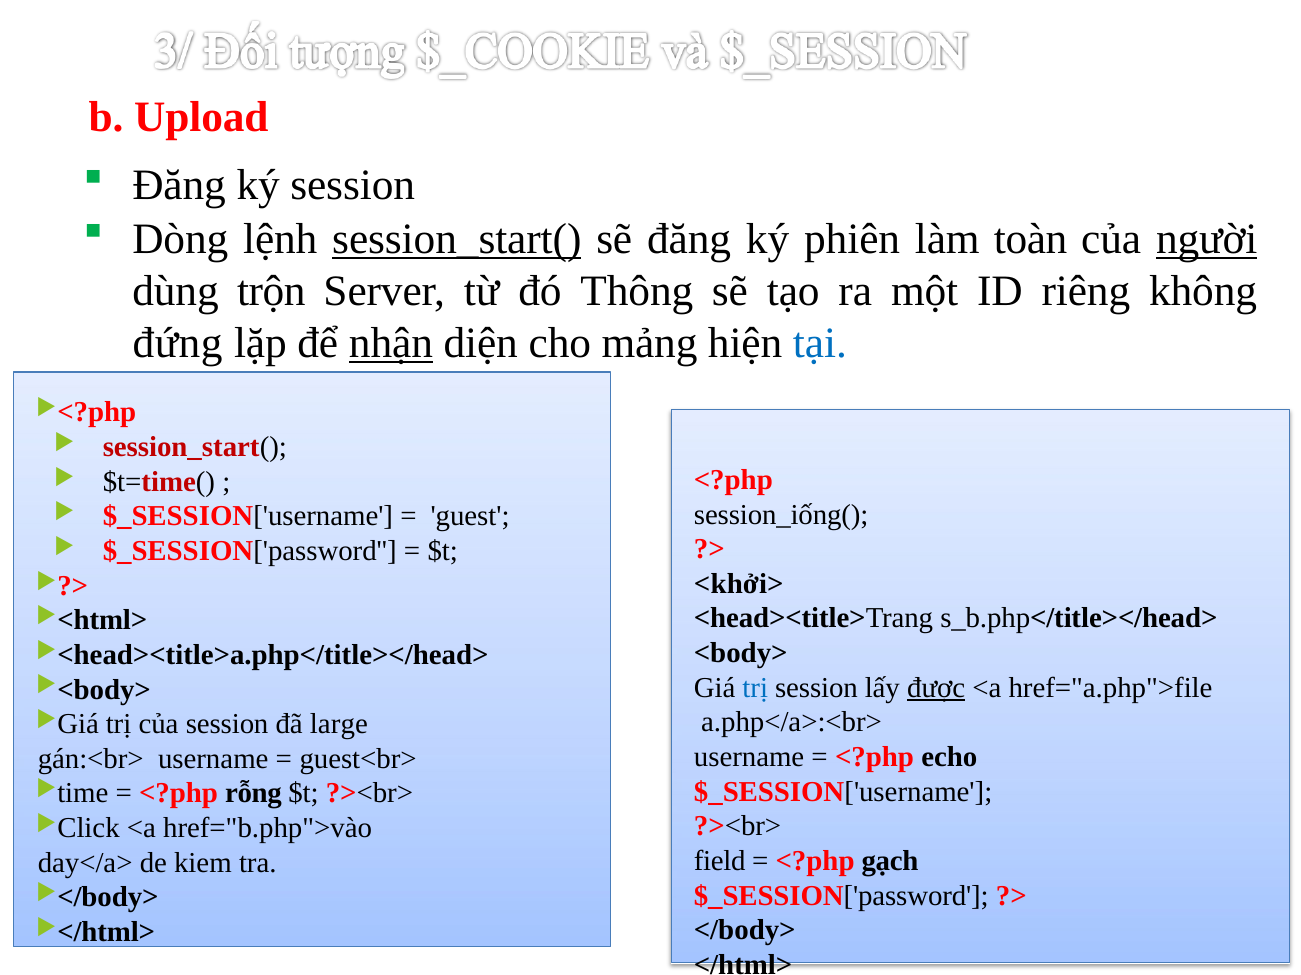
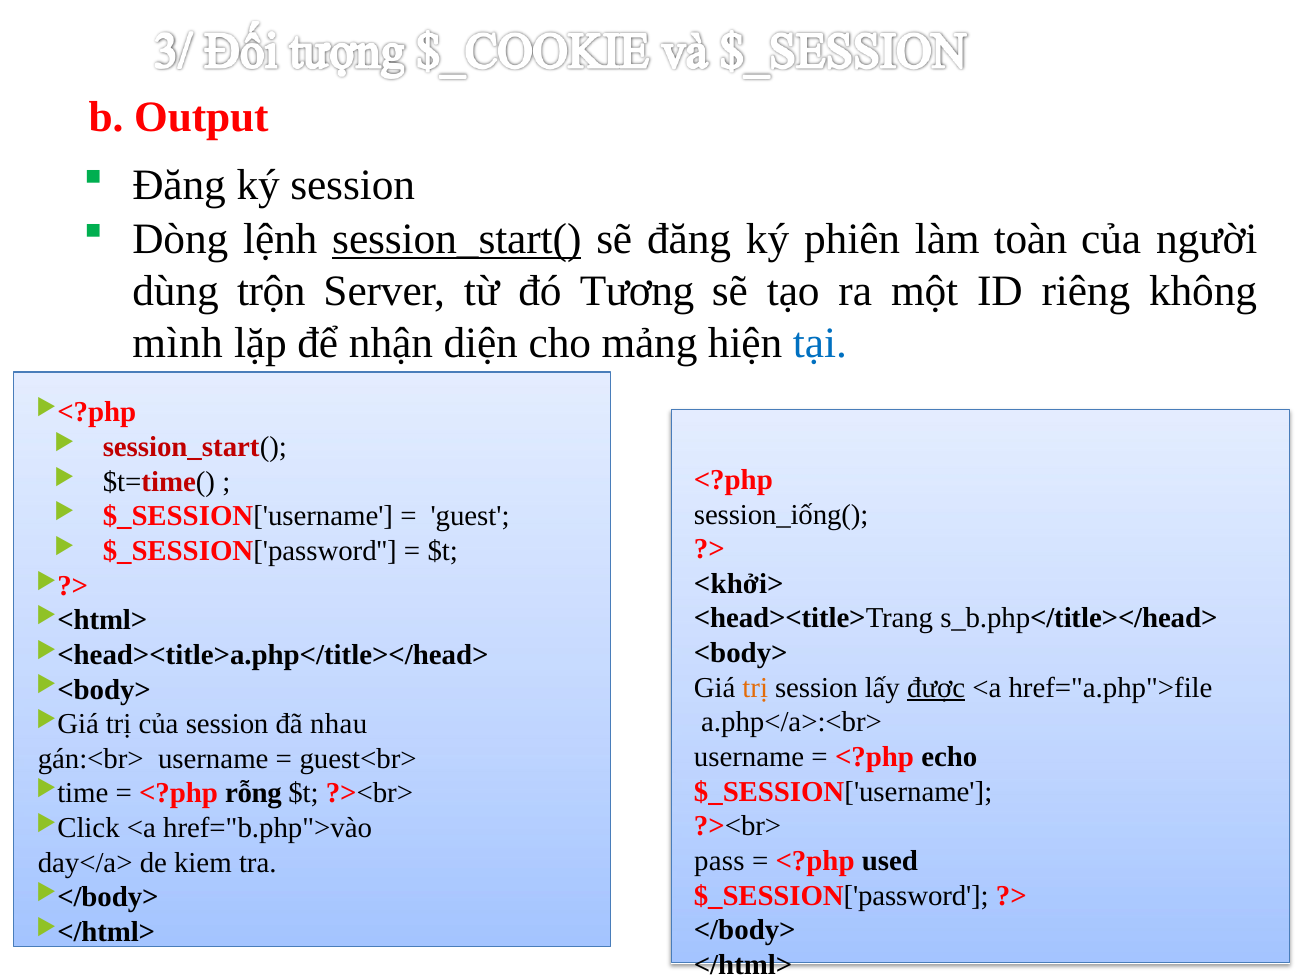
Upload: Upload -> Output (201, 118)
người underline: present -> none (1207, 240)
Thông: Thông -> Tương (637, 292)
đứng: đứng -> mình (178, 344)
nhận underline: present -> none (391, 344)
trị colour: blue -> orange (755, 688)
large: large -> nhau (339, 725)
field: field -> pass (719, 862)
gạch: gạch -> used (890, 862)
